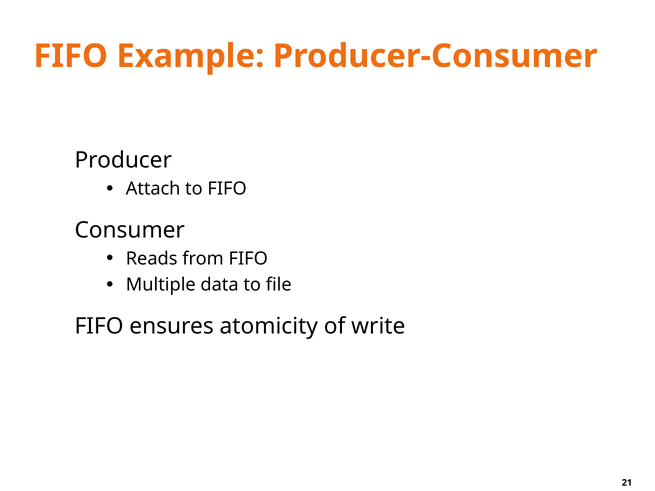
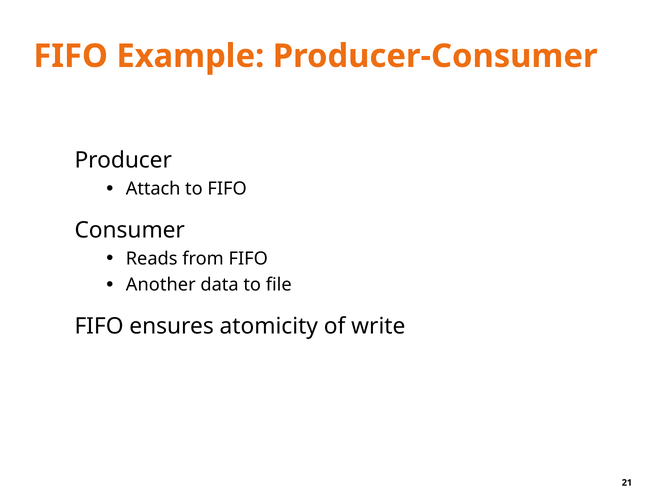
Multiple: Multiple -> Another (161, 285)
